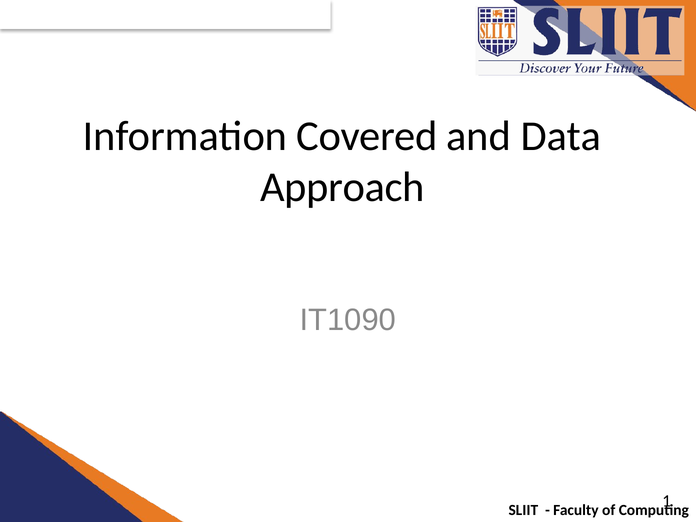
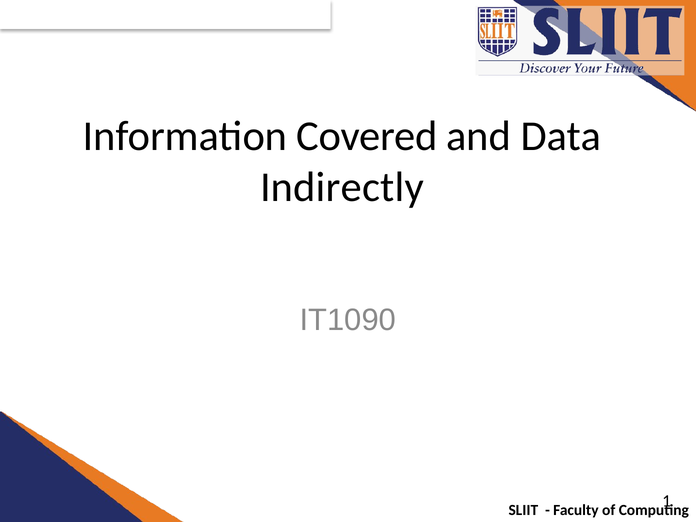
Approach: Approach -> Indirectly (342, 187)
